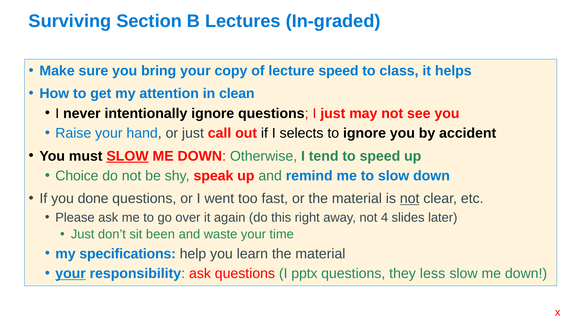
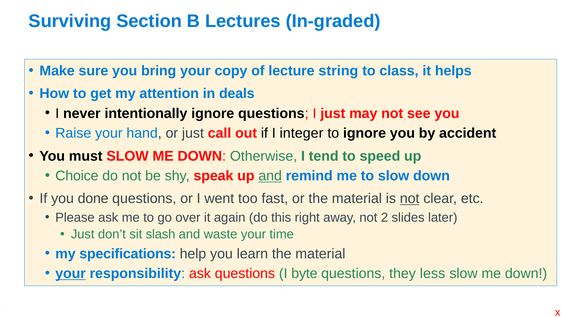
lecture speed: speed -> string (338, 71)
clean: clean -> deals (237, 94)
selects: selects -> integer (302, 133)
SLOW underline: present -> none (128, 156)
and underline: none -> present (270, 176)
4: 4 -> 2 (385, 217)
been: been -> slash (161, 234)
pptx: pptx -> byte (304, 273)
